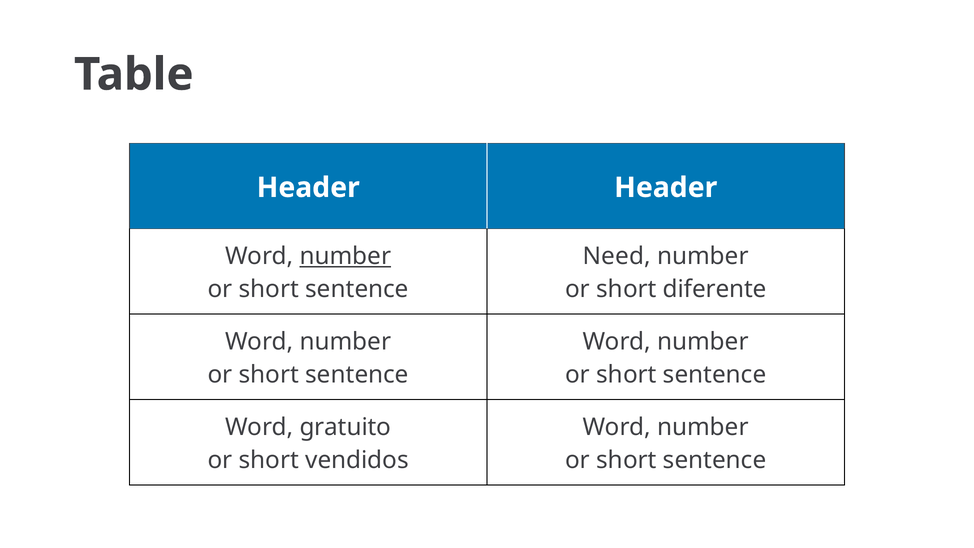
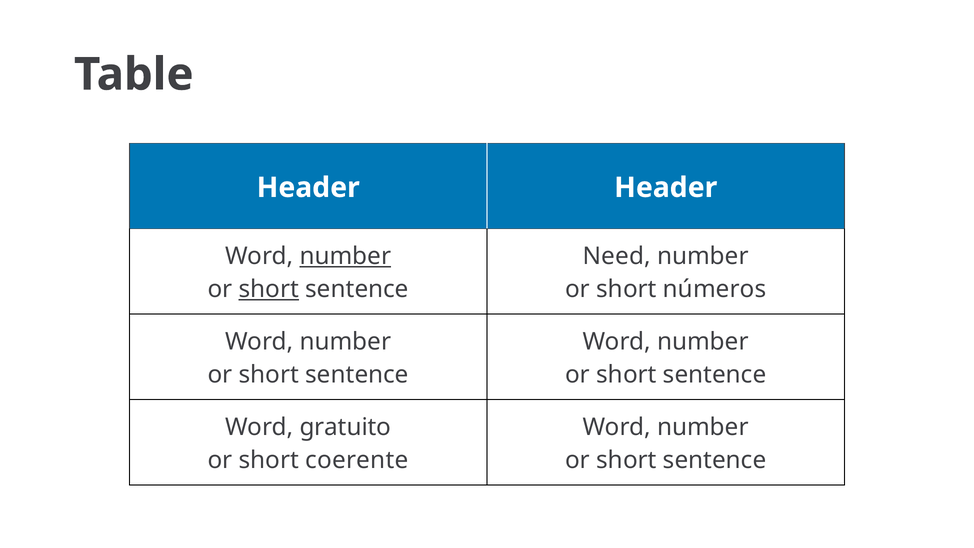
short underline: none -> present (269, 289)
diferente: diferente -> números (715, 289)
vendidos: vendidos -> coerente (357, 460)
